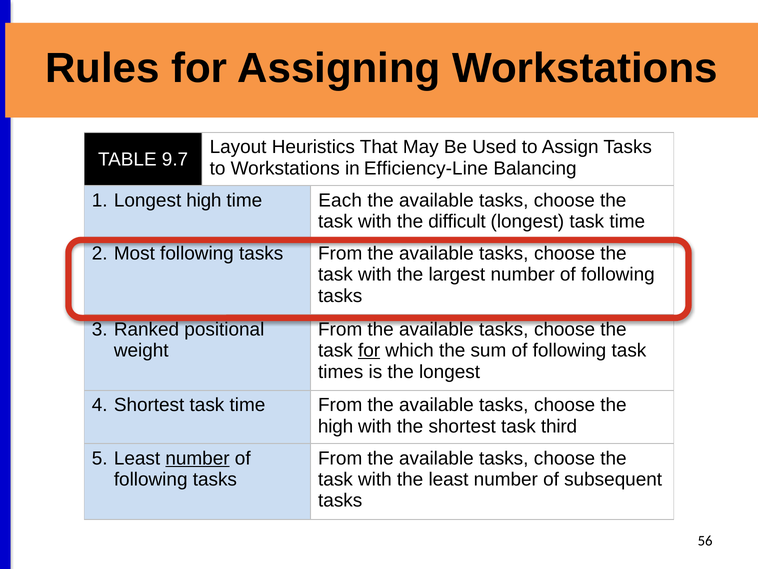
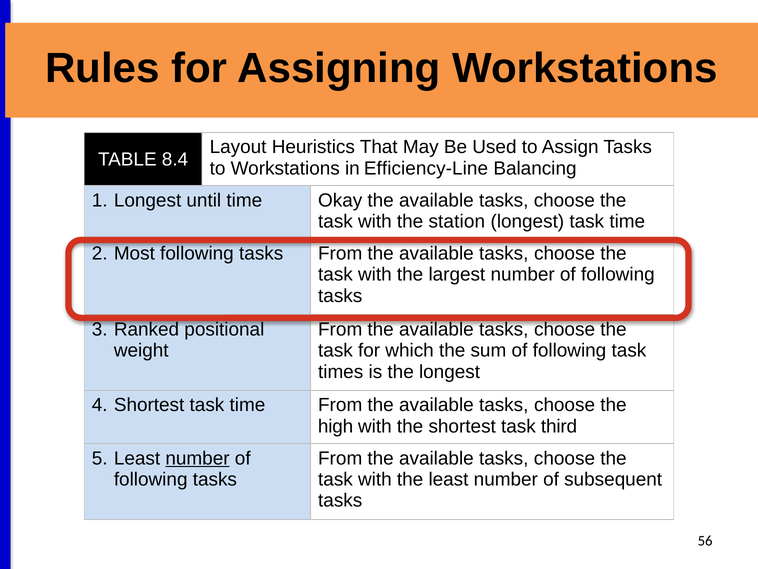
9.7: 9.7 -> 8.4 (175, 159)
Longest high: high -> until (204, 200)
Each: Each -> Okay (340, 200)
difficult: difficult -> station (457, 221)
for underline: present -> none (369, 350)
